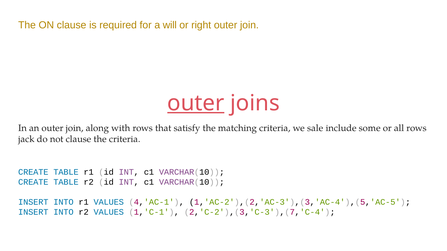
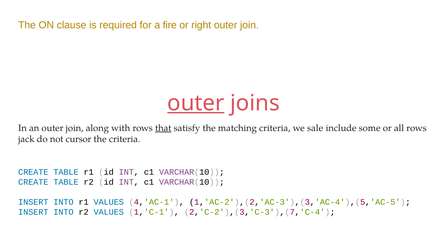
will: will -> fire (170, 25)
that underline: none -> present (163, 128)
not clause: clause -> cursor (78, 139)
